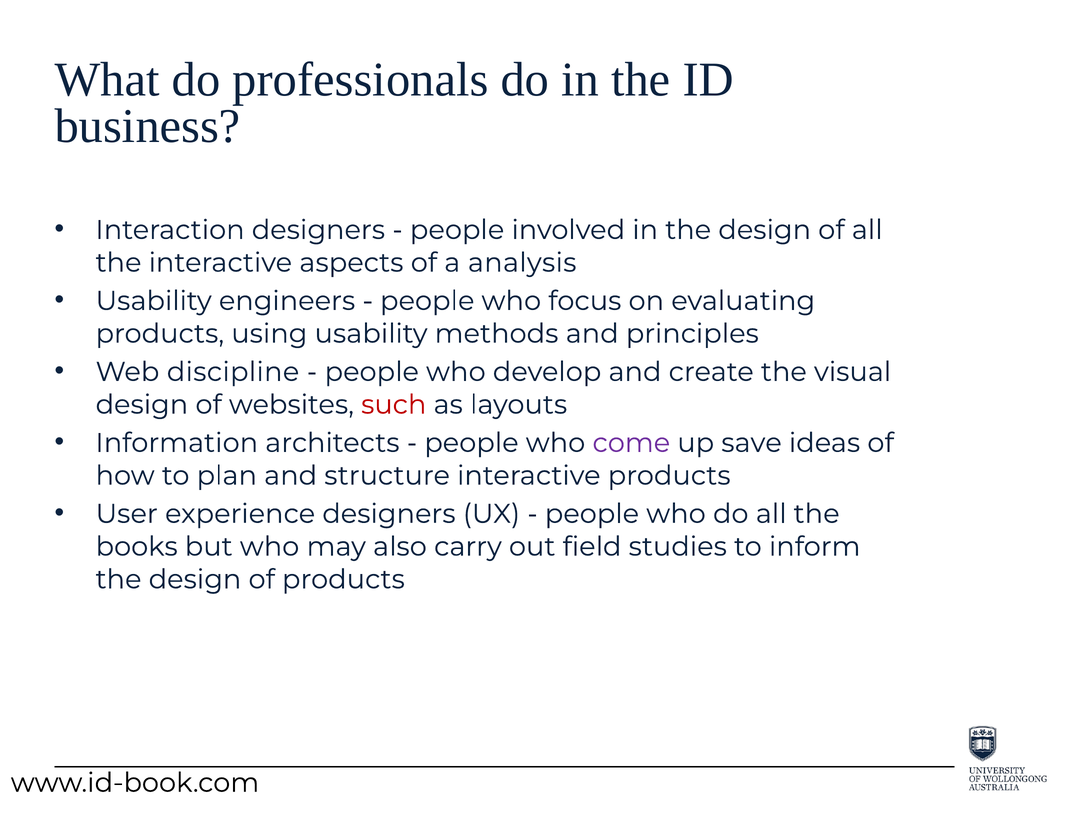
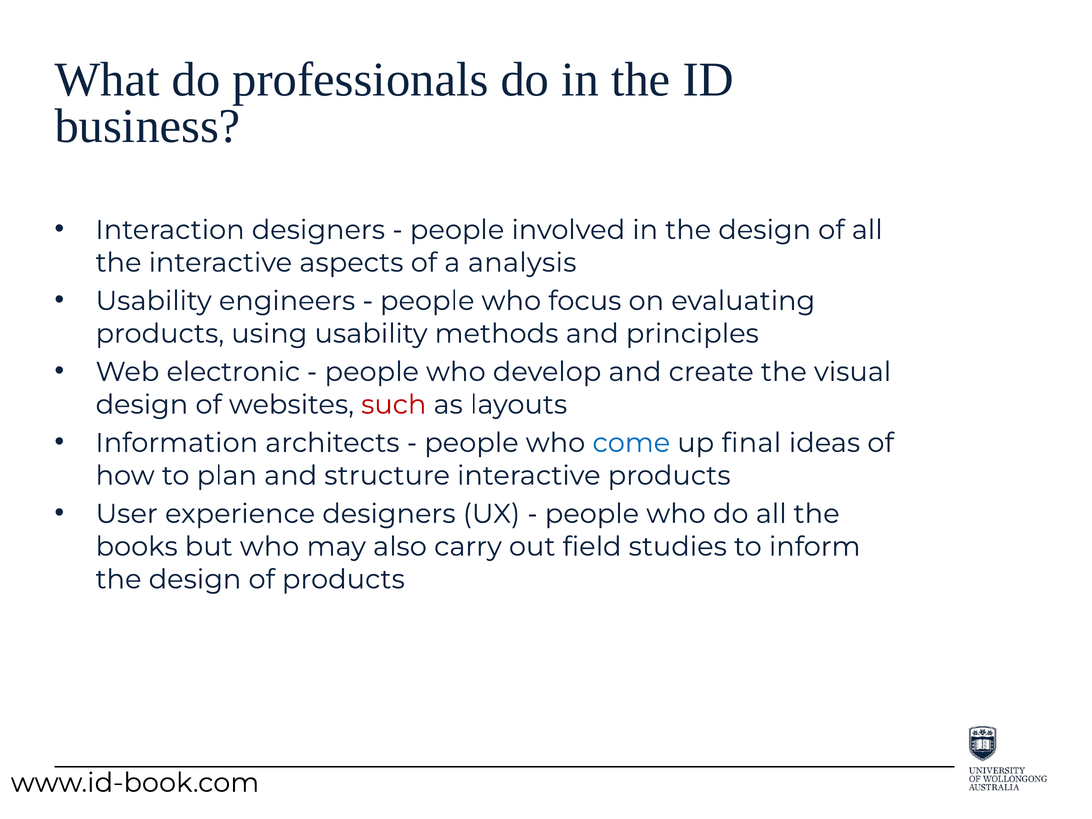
discipline: discipline -> electronic (233, 372)
come colour: purple -> blue (631, 443)
save: save -> final (751, 443)
